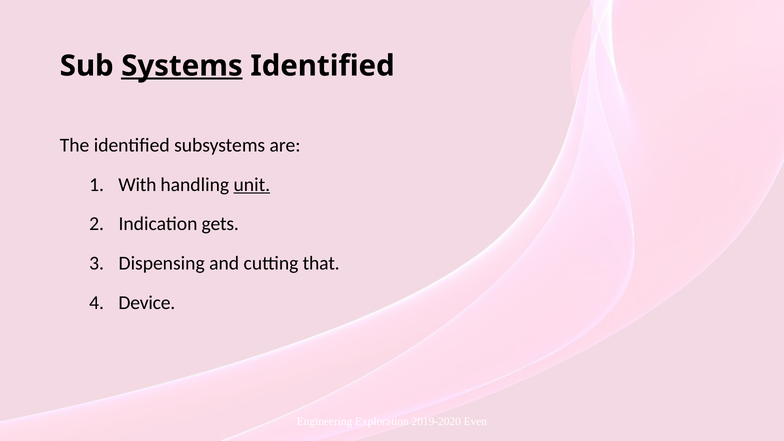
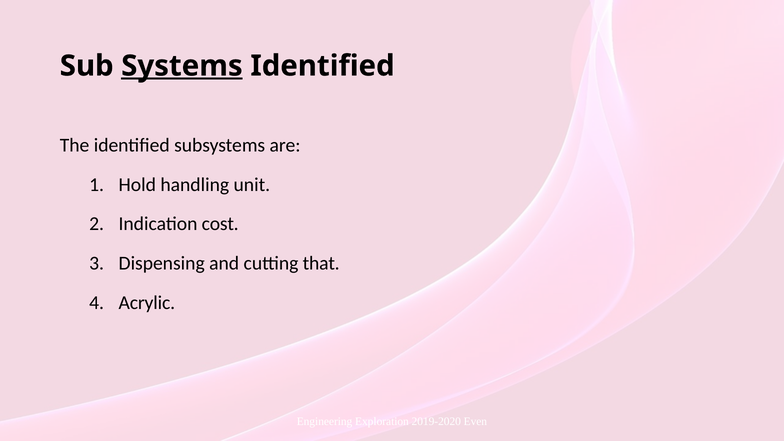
With: With -> Hold (137, 185)
unit underline: present -> none (252, 185)
gets: gets -> cost (220, 224)
Device: Device -> Acrylic (147, 303)
